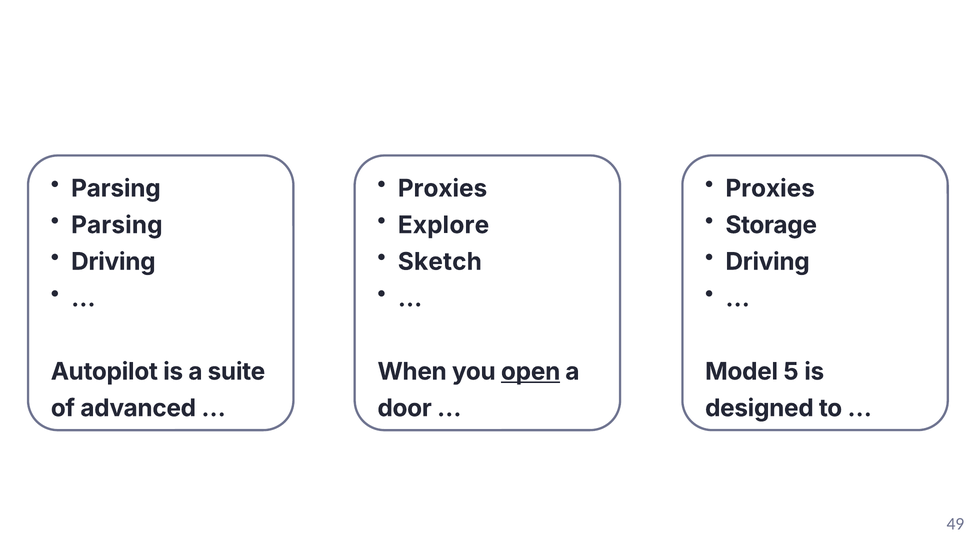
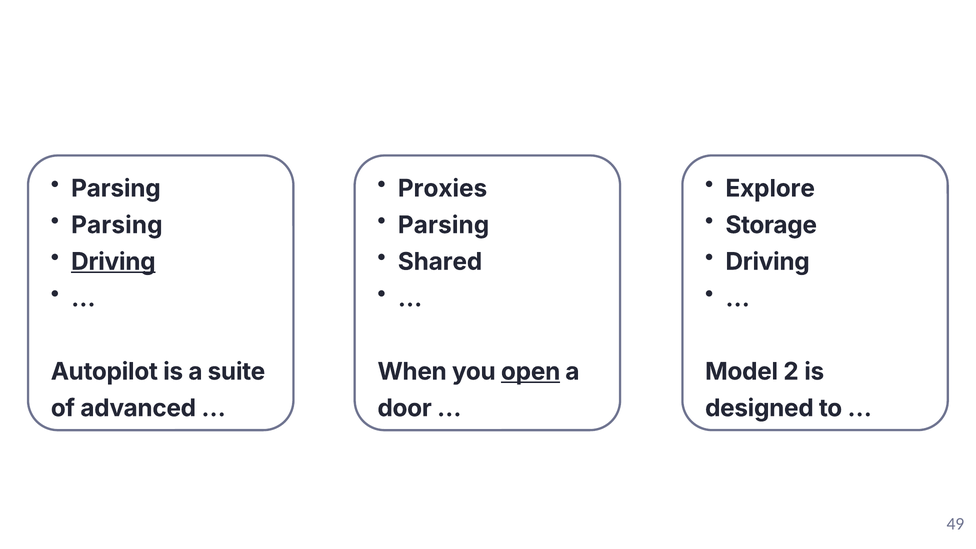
Proxies: Proxies -> Explore (770, 188)
Explore: Explore -> Parsing (444, 225)
Driving underline: none -> present (113, 262)
Sketch: Sketch -> Shared (440, 262)
5: 5 -> 2 (791, 372)
